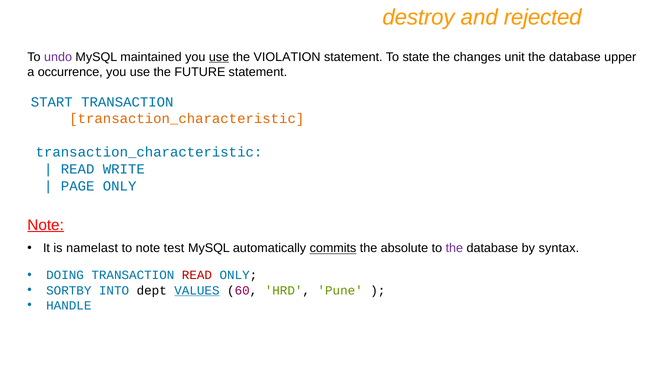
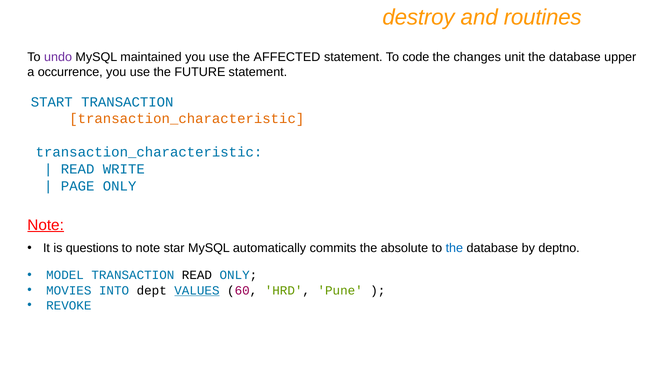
rejected: rejected -> routines (543, 17)
use underline: present -> none (219, 57)
VIOLATION: VIOLATION -> AFFECTED (287, 57)
state: state -> code (416, 57)
namelast: namelast -> questions (92, 248)
test: test -> star (174, 248)
commits underline: present -> none (333, 248)
the colour: purple -> blue (454, 248)
syntax: syntax -> deptno (559, 248)
DOING: DOING -> MODEL (65, 275)
READ colour: red -> black (197, 275)
SORTBY: SORTBY -> MOVIES (69, 290)
HANDLE: HANDLE -> REVOKE (69, 305)
